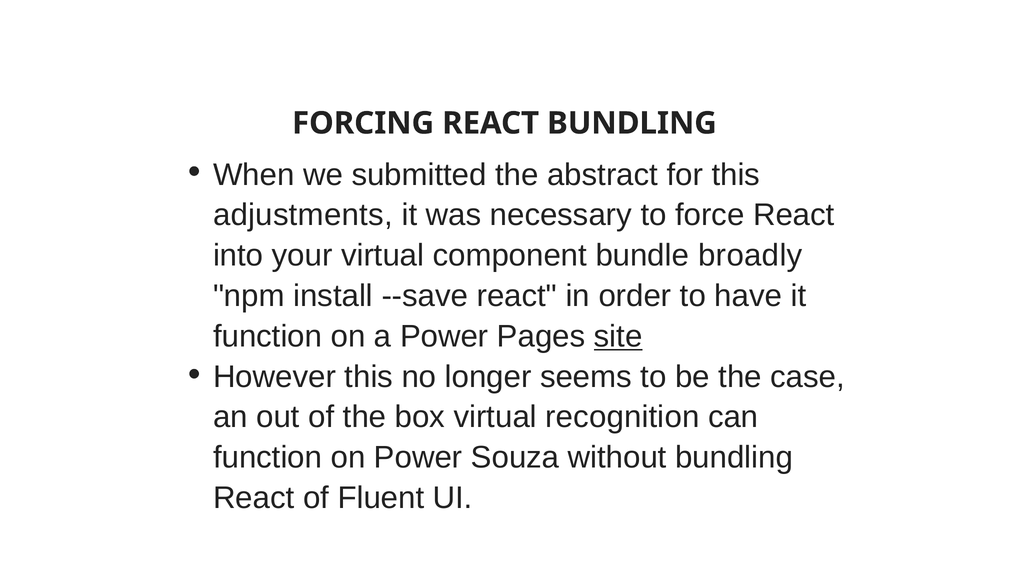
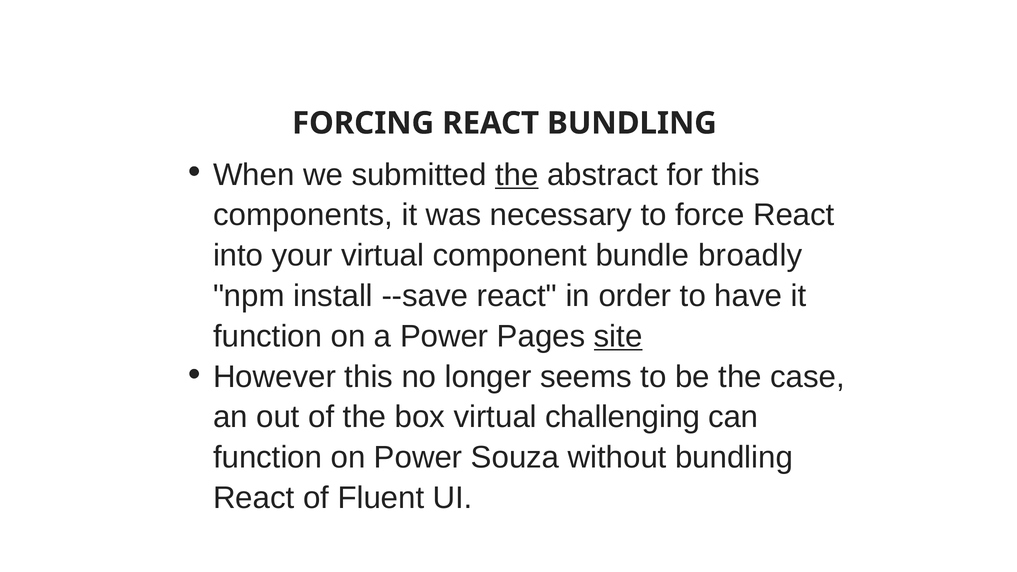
the underline: none -> present (517, 175)
adjustments: adjustments -> components (303, 215)
recognition: recognition -> challenging (623, 417)
